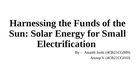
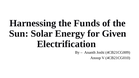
Small: Small -> Given (114, 34)
